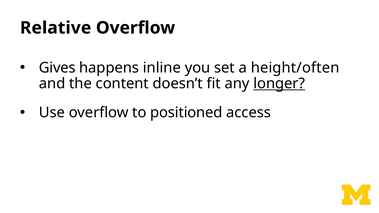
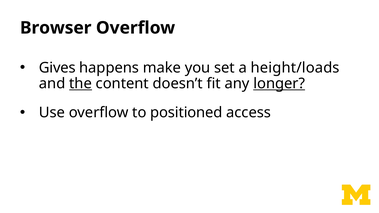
Relative: Relative -> Browser (56, 28)
inline: inline -> make (162, 68)
height/often: height/often -> height/loads (295, 68)
the underline: none -> present (81, 84)
